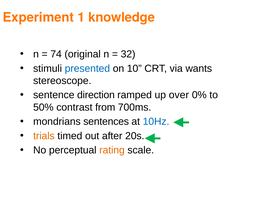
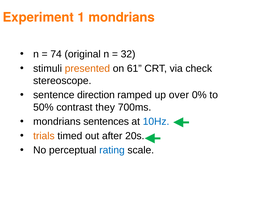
1 knowledge: knowledge -> mondrians (122, 17)
presented colour: blue -> orange (87, 68)
10: 10 -> 61 (134, 68)
wants: wants -> check (199, 68)
from: from -> they (105, 107)
rating colour: orange -> blue (112, 150)
